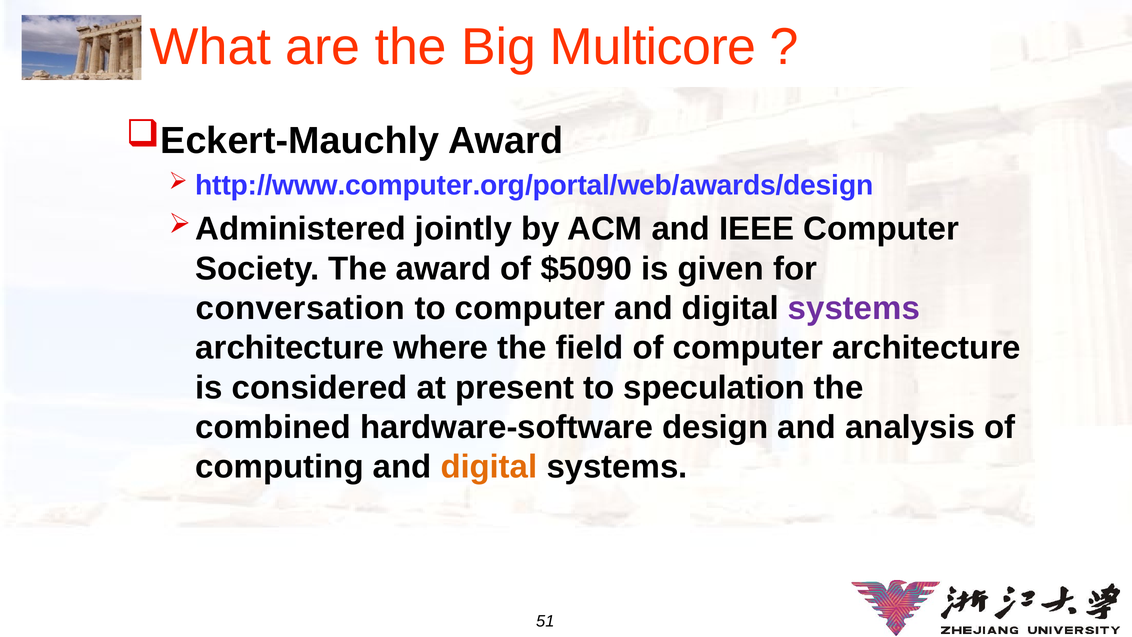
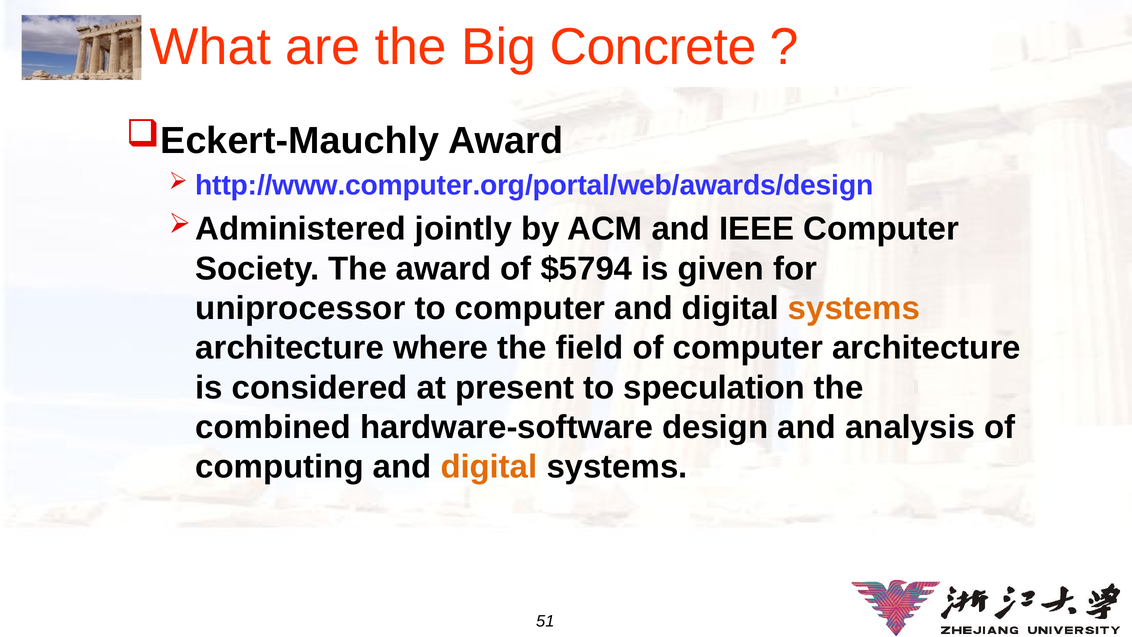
Multicore: Multicore -> Concrete (653, 47)
$5090: $5090 -> $5794 (586, 269)
conversation: conversation -> uniprocessor (300, 308)
systems colour: purple -> orange (854, 308)
